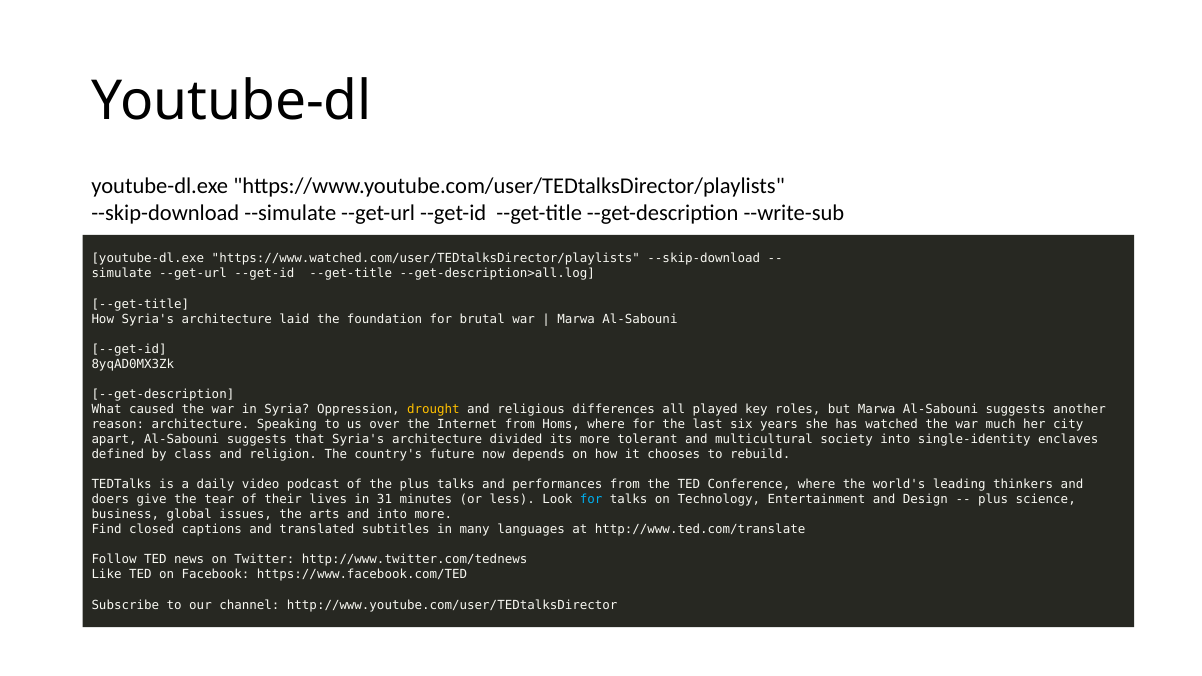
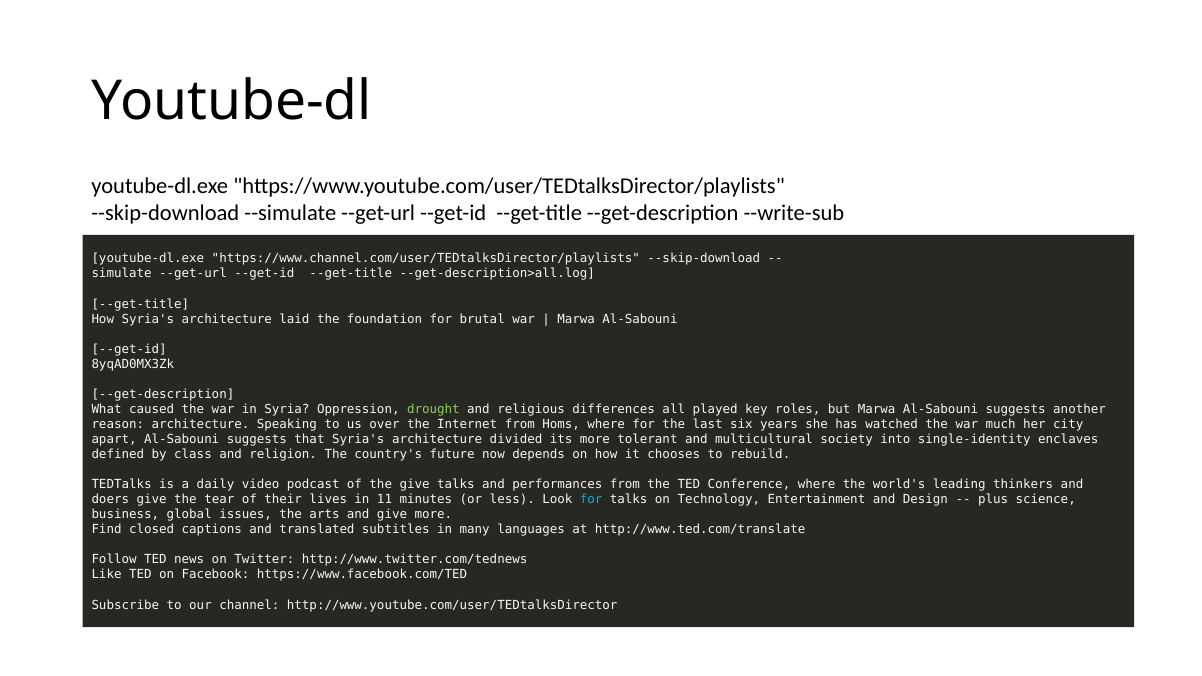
https://www.watched.com/user/TEDtalksDirector/playlists: https://www.watched.com/user/TEDtalksDirector/playlists -> https://www.channel.com/user/TEDtalksDirector/playlists (426, 259)
drought colour: yellow -> light green (433, 409)
the plus: plus -> give (415, 485)
31: 31 -> 11 (385, 500)
and into: into -> give (392, 515)
